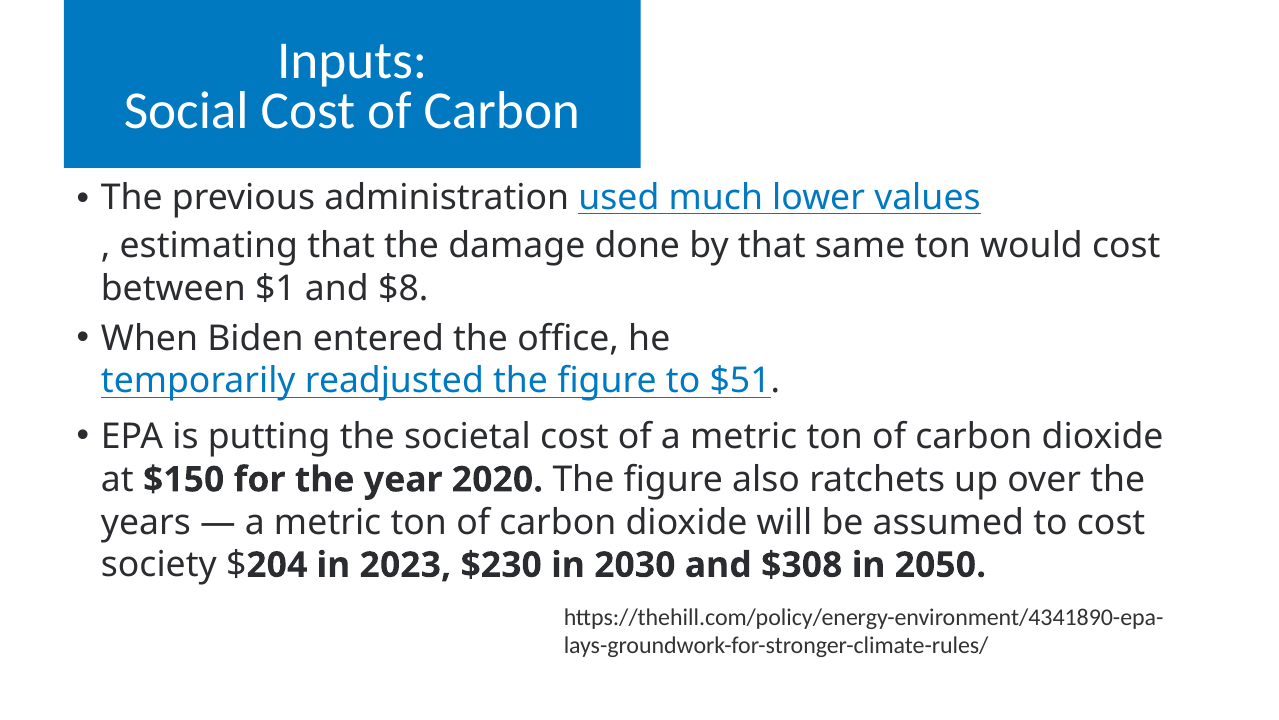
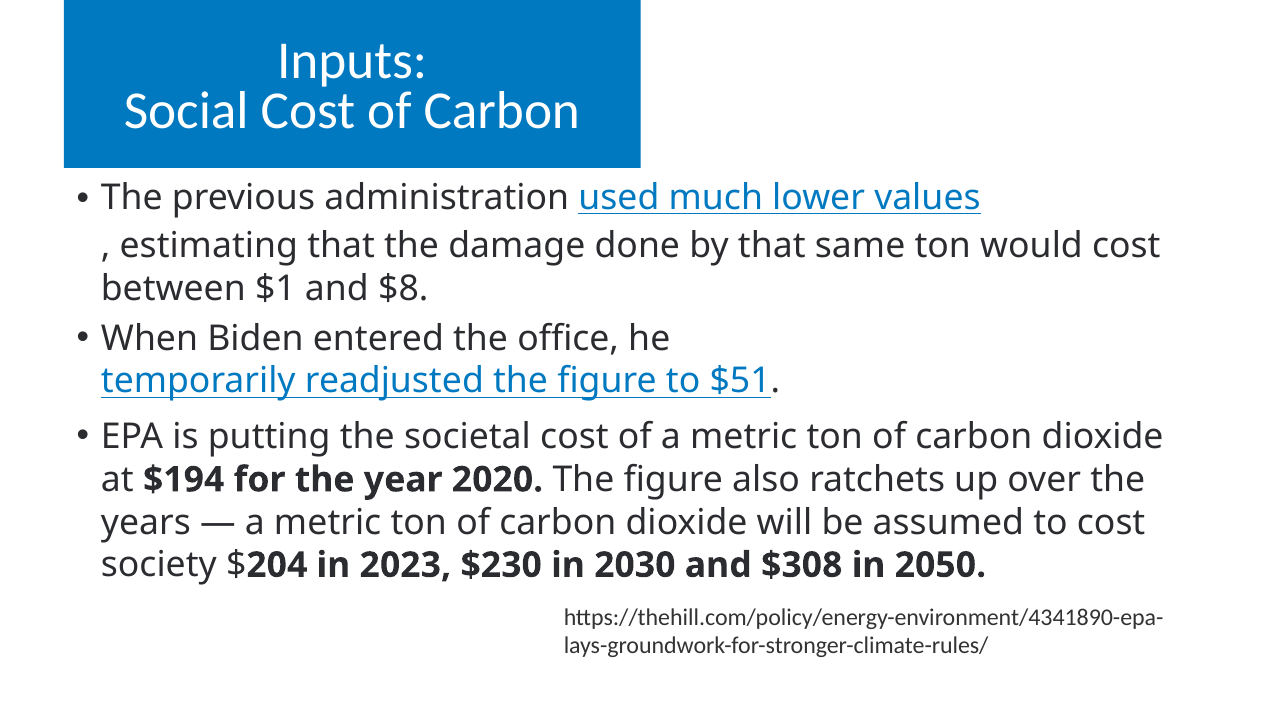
$150: $150 -> $194 (184, 479)
